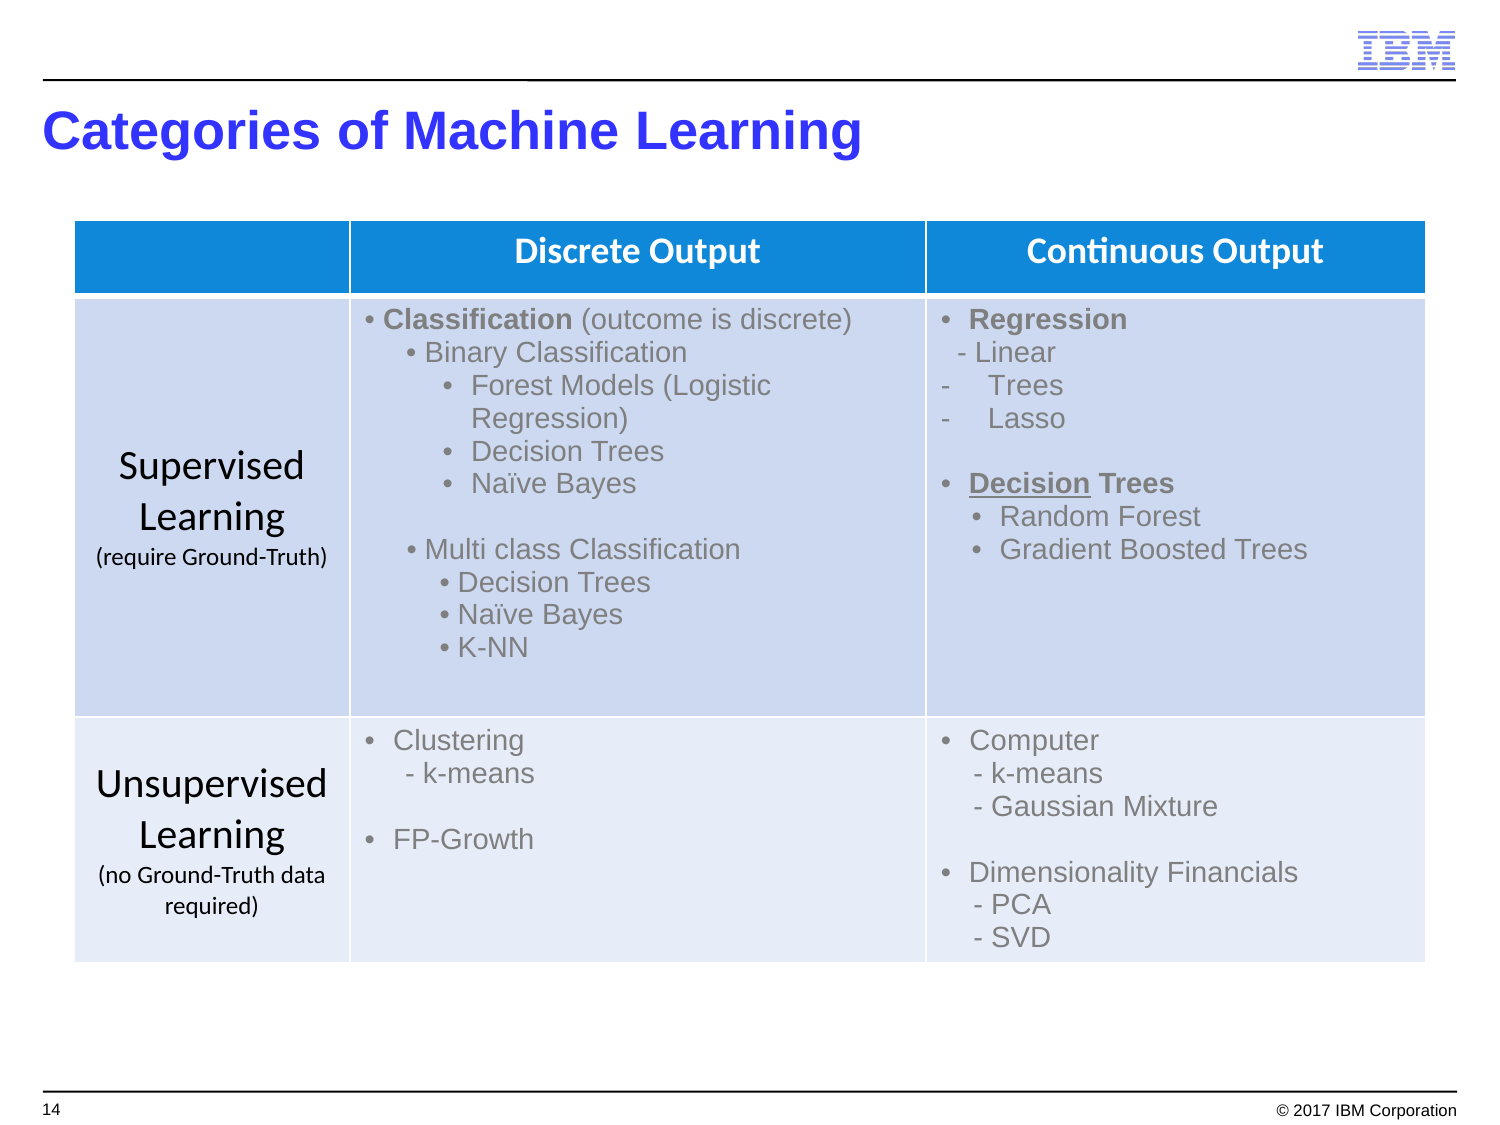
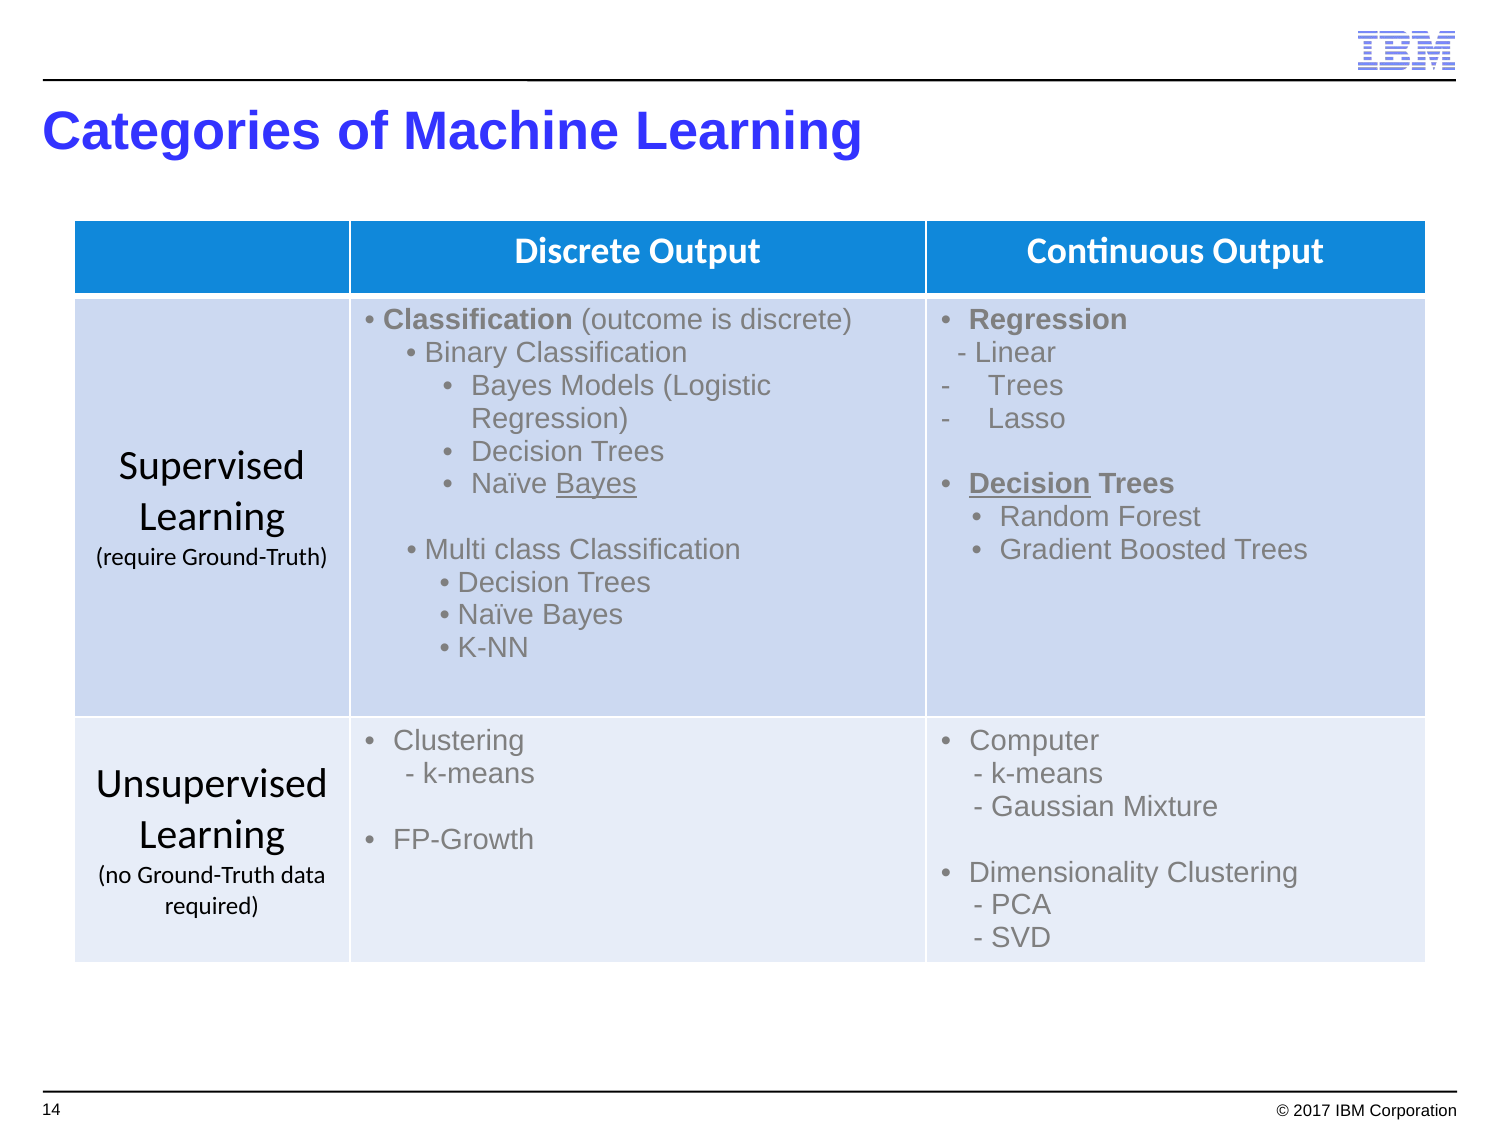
Forest: Forest -> Bayes (512, 386)
Bayes underline: none -> present (596, 484)
Dimensionality Financials: Financials -> Clustering (1233, 872)
